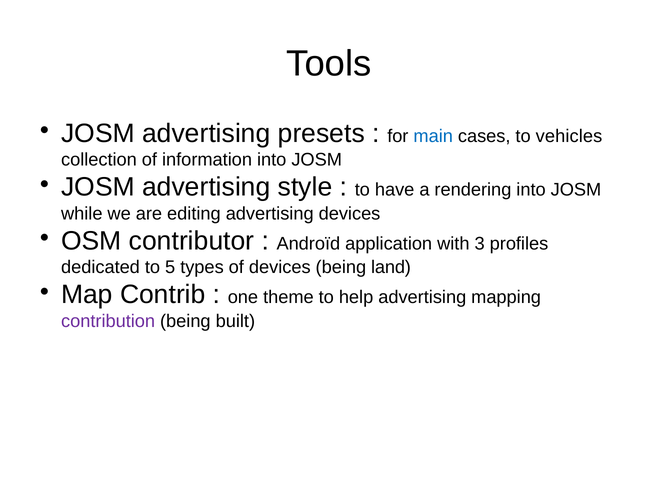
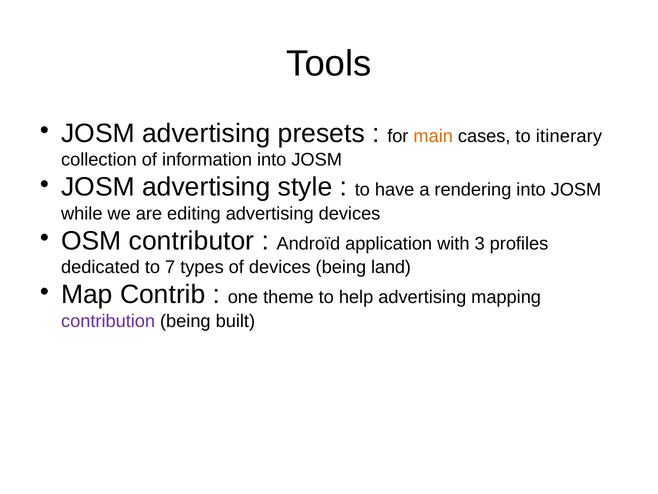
main colour: blue -> orange (433, 136)
vehicles: vehicles -> itinerary (569, 136)
5: 5 -> 7 (170, 267)
